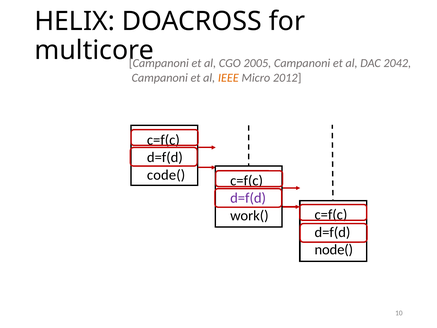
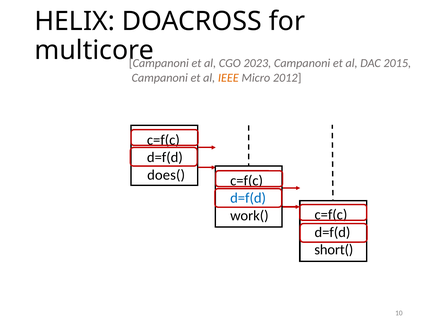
2005: 2005 -> 2023 (257, 63)
2042: 2042 -> 2015 (397, 63)
code(: code( -> does( (166, 175)
d=f(d colour: purple -> blue (248, 198)
node(: node( -> short( (334, 249)
